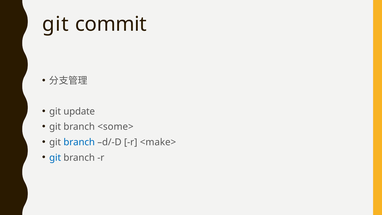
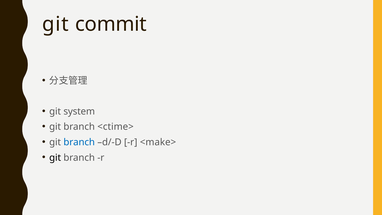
update: update -> system (79, 111)
<some>: <some> -> <ctime> (116, 127)
git colour: blue -> black (55, 158)
